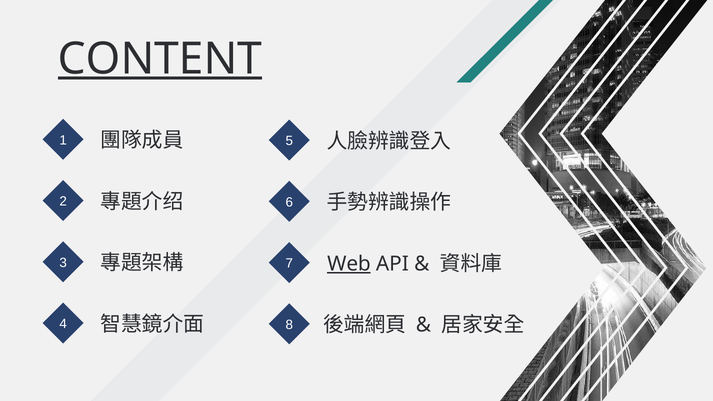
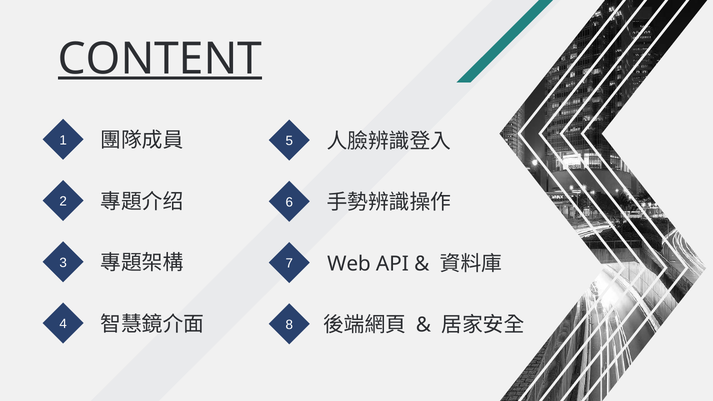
Web underline: present -> none (349, 264)
